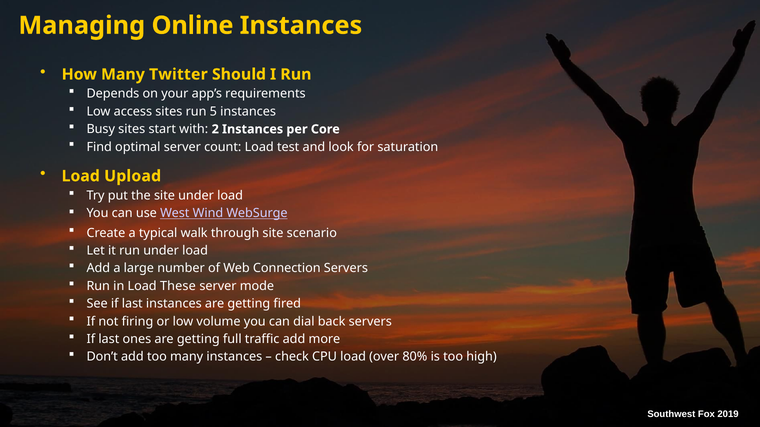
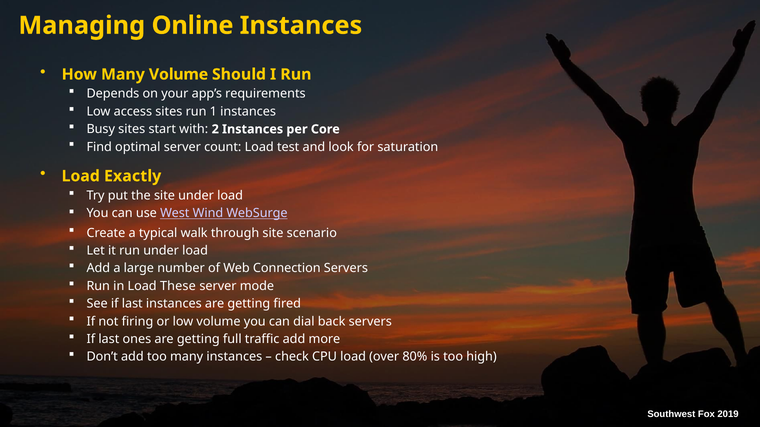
Many Twitter: Twitter -> Volume (179, 74)
5: 5 -> 1 (213, 112)
Upload: Upload -> Exactly (133, 176)
